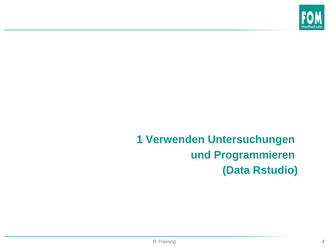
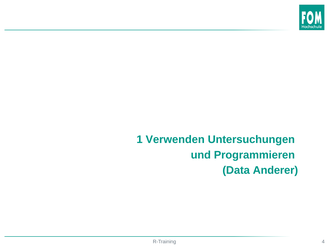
Rstudio: Rstudio -> Anderer (275, 170)
